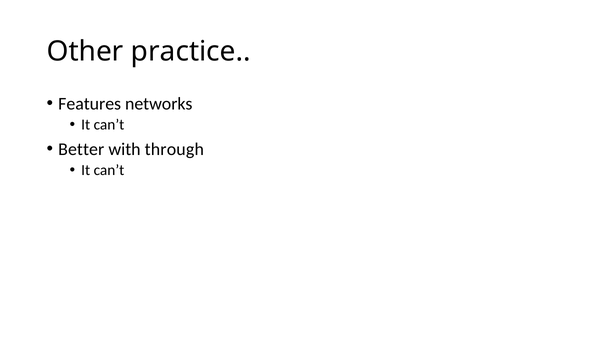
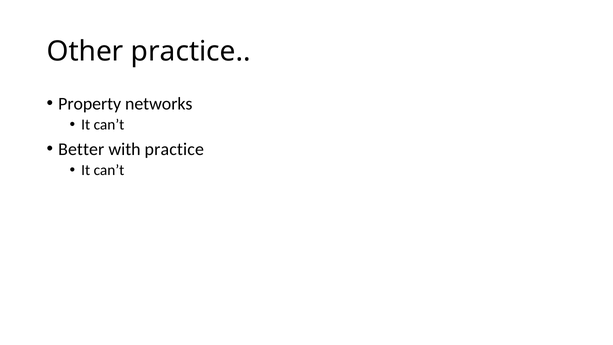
Features: Features -> Property (90, 104)
with through: through -> practice (174, 149)
